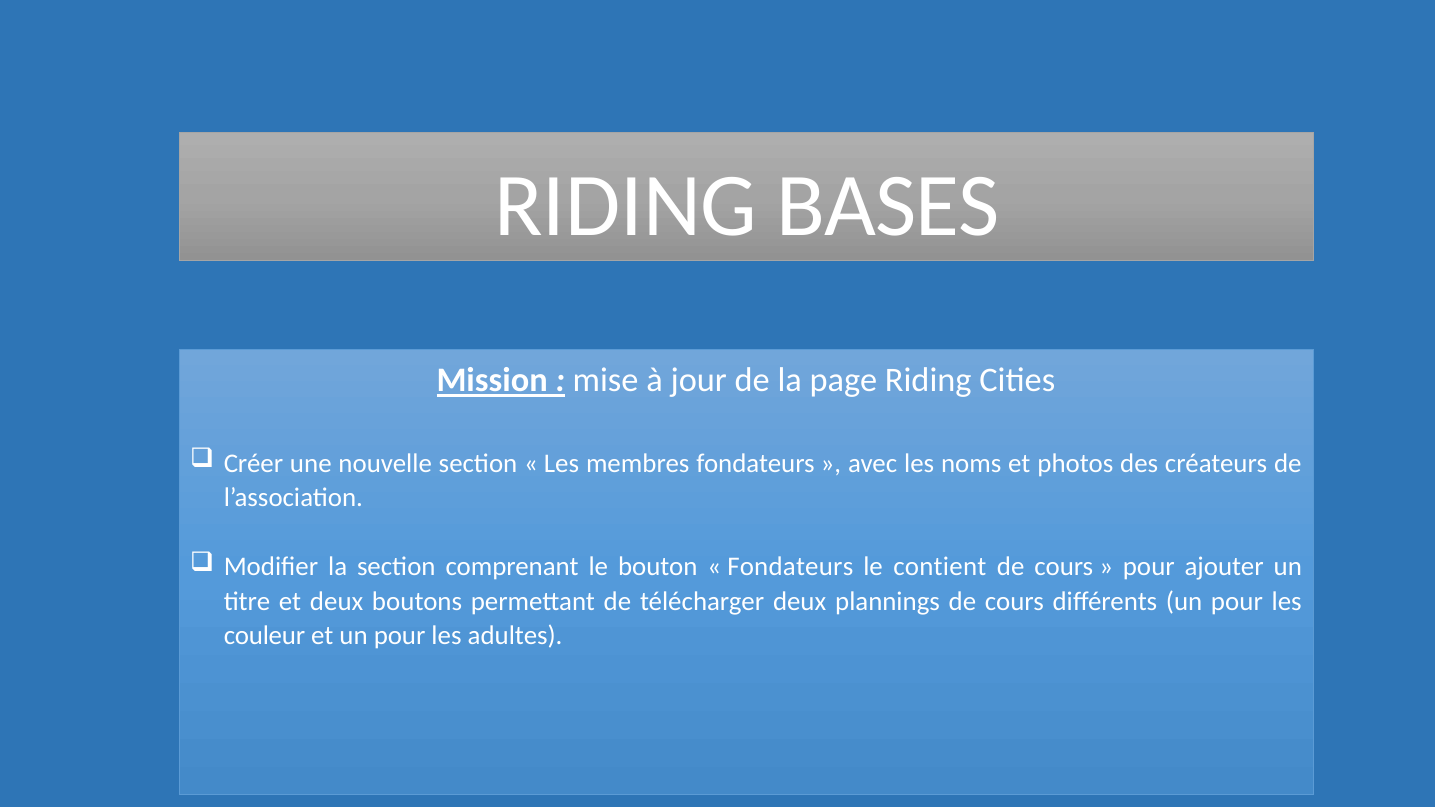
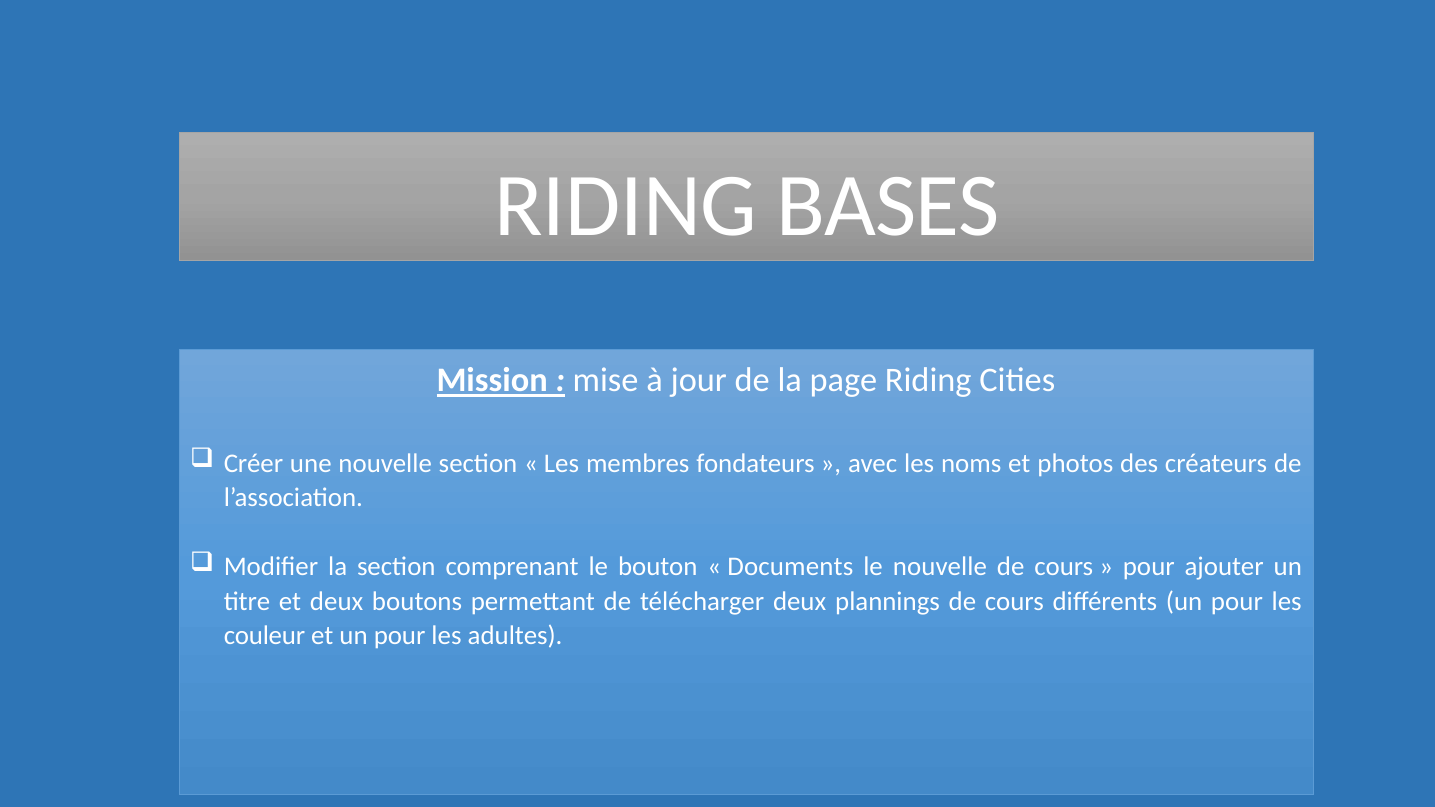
Fondateurs: Fondateurs -> Documents (790, 567)
le contient: contient -> nouvelle (940, 567)
